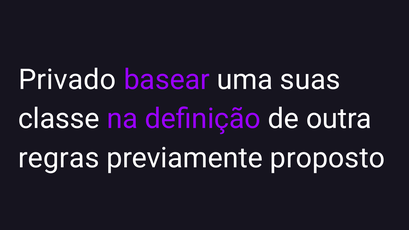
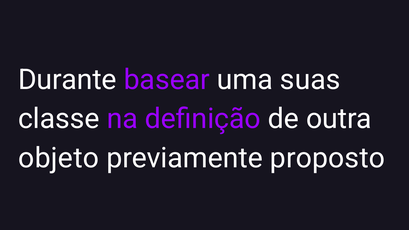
Privado: Privado -> Durante (67, 80)
regras: regras -> objeto (59, 158)
